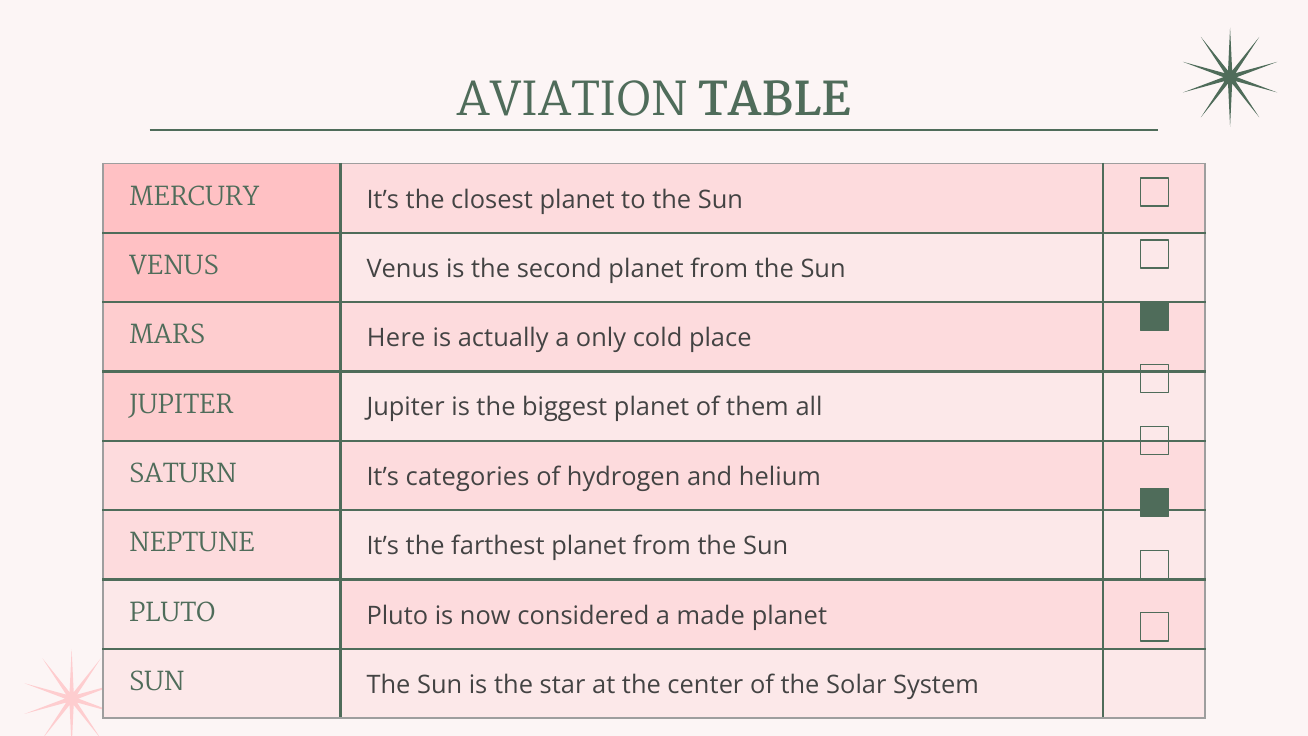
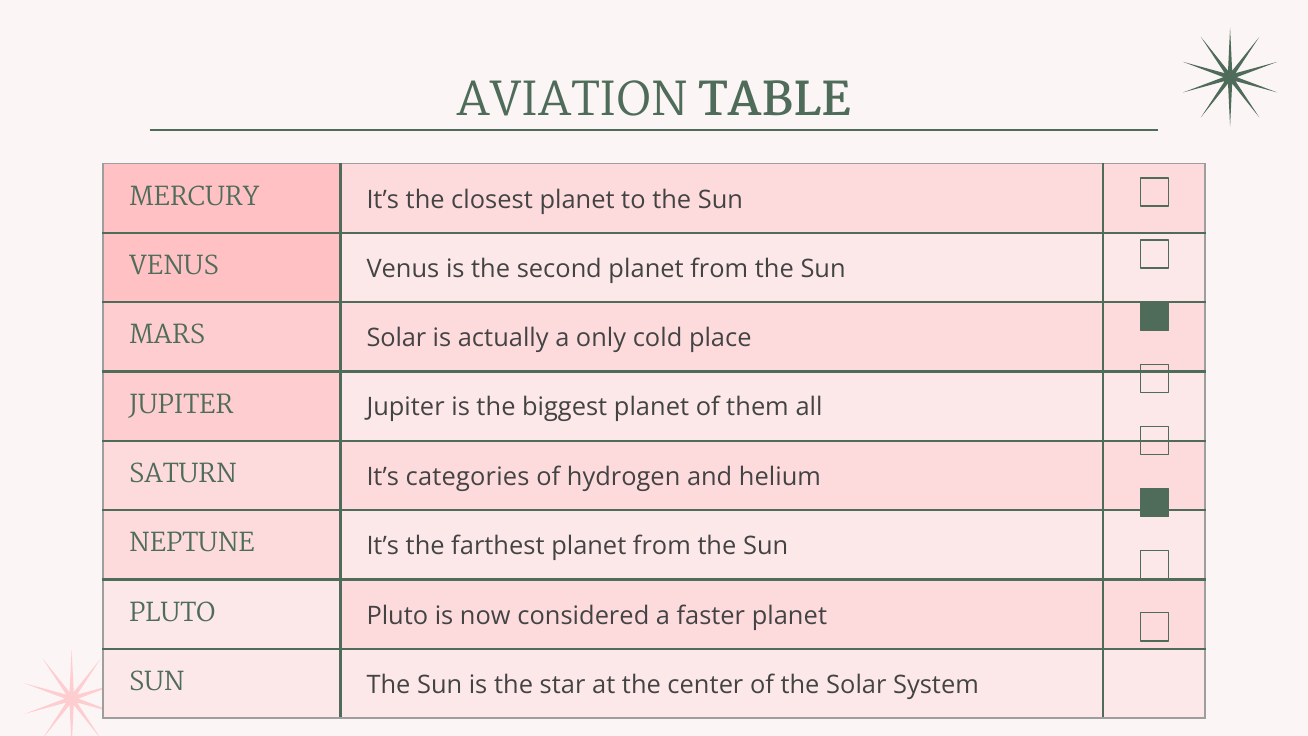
MARS Here: Here -> Solar (396, 338)
made: made -> faster (711, 615)
